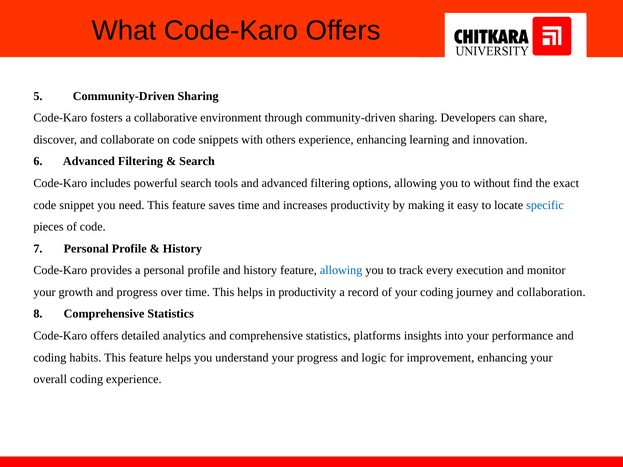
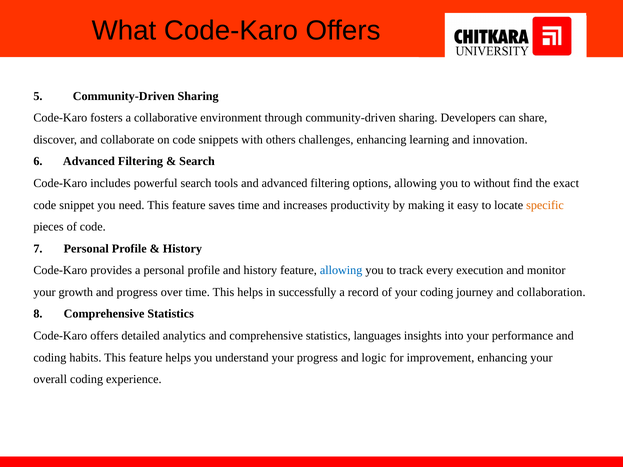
others experience: experience -> challenges (326, 140)
specific colour: blue -> orange (545, 205)
in productivity: productivity -> successfully (307, 292)
platforms: platforms -> languages (377, 336)
